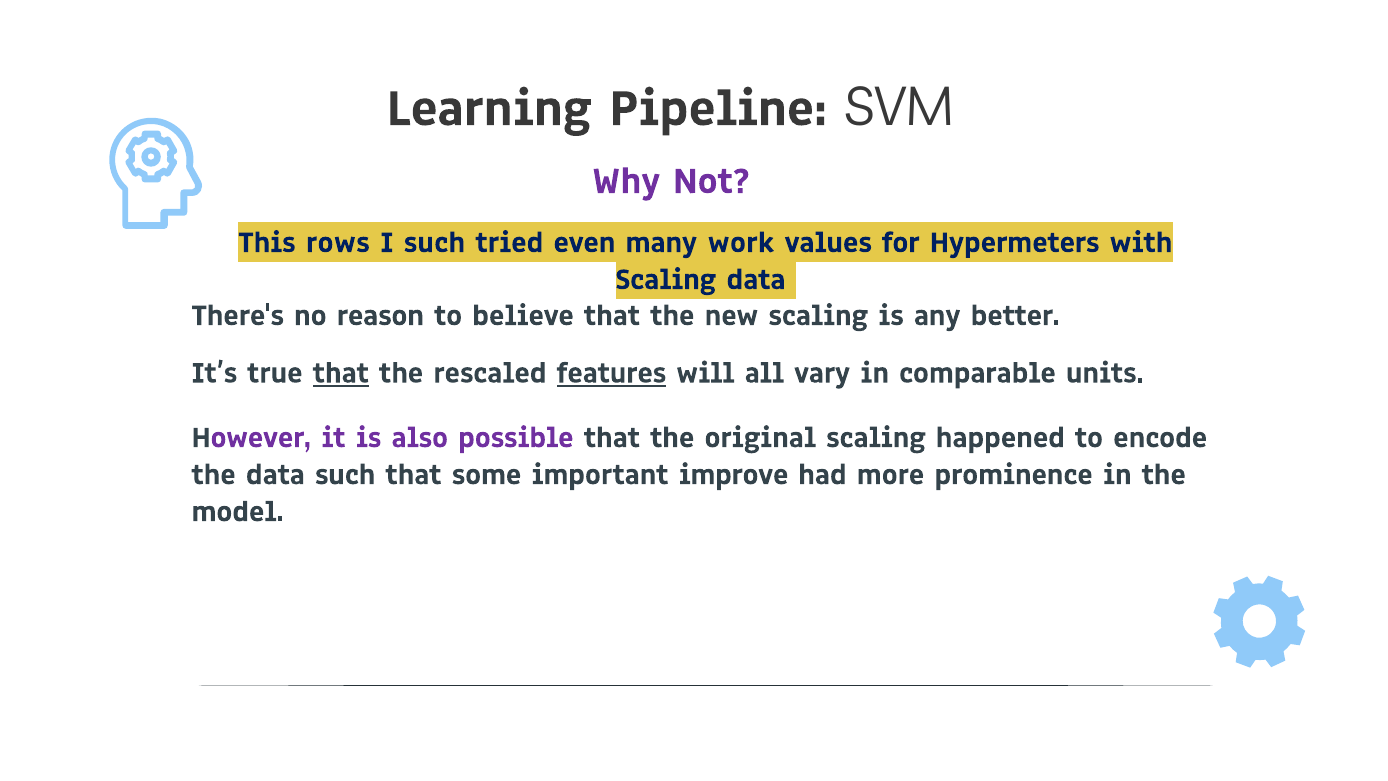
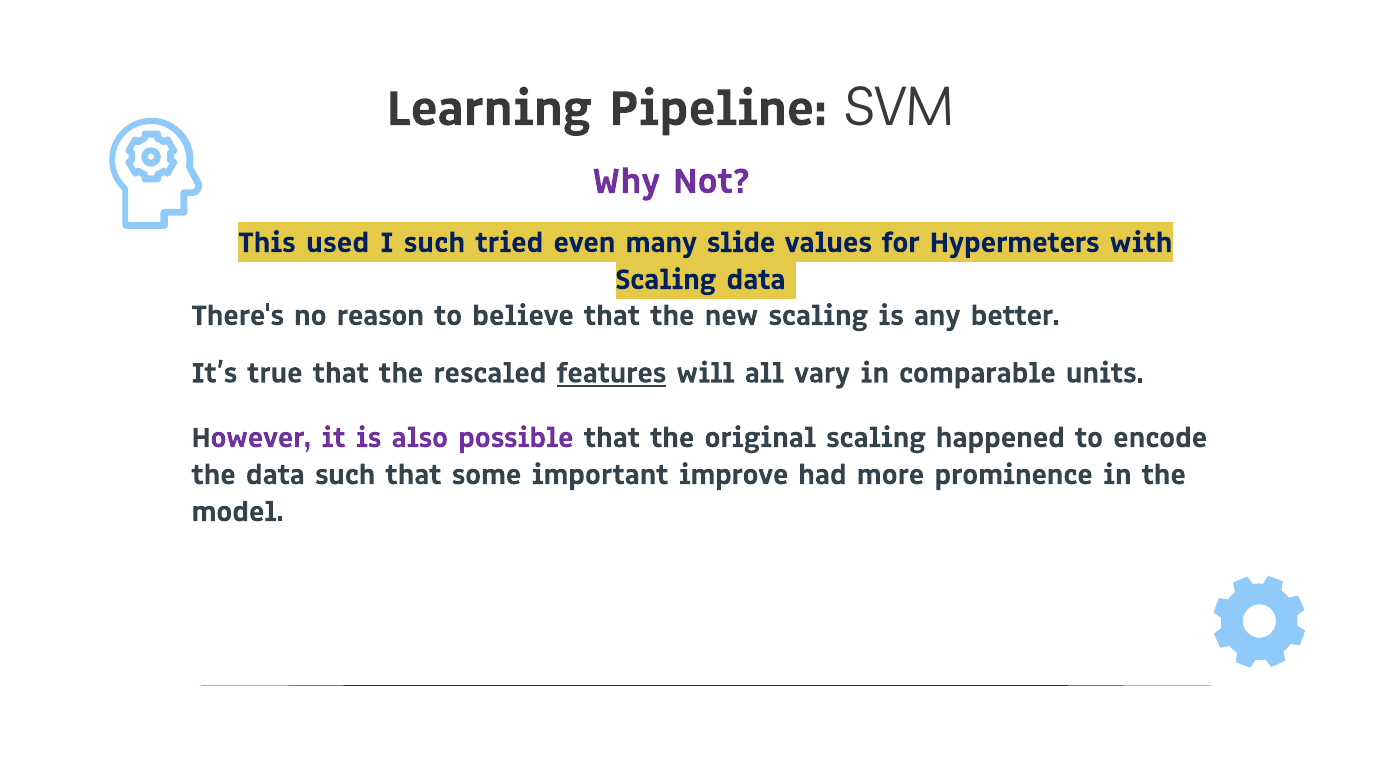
rows: rows -> used (338, 242)
work: work -> slide (741, 242)
that underline: present -> none (341, 372)
